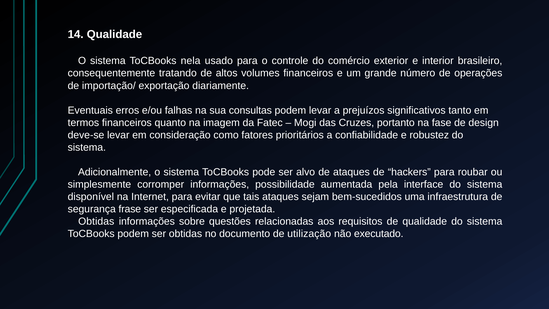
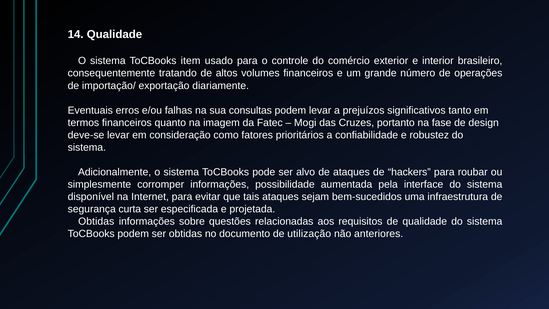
nela: nela -> item (191, 61)
frase: frase -> curta (130, 209)
executado: executado -> anteriores (379, 234)
